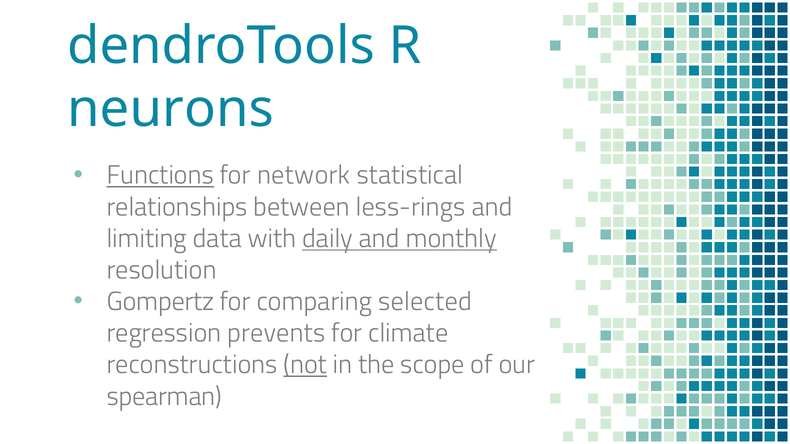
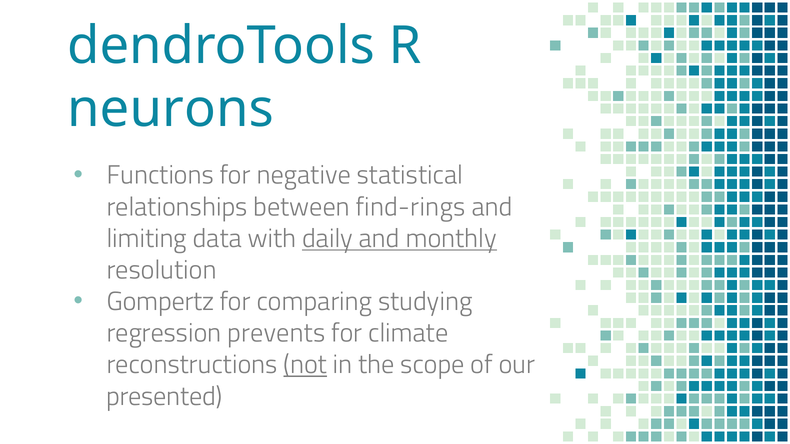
Functions underline: present -> none (160, 175)
network: network -> negative (304, 175)
less-rings: less-rings -> find-rings (411, 207)
selected: selected -> studying (425, 302)
spearman: spearman -> presented (164, 397)
